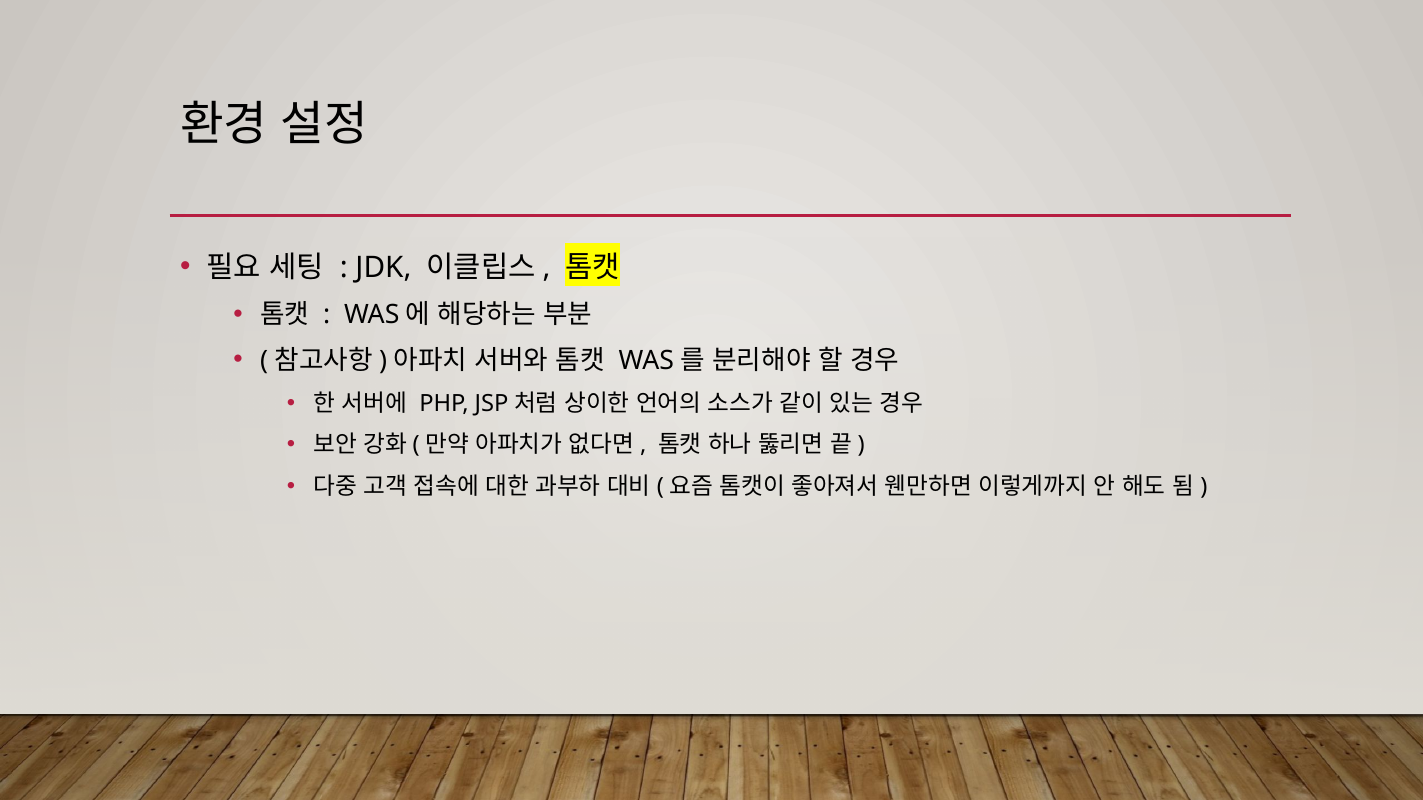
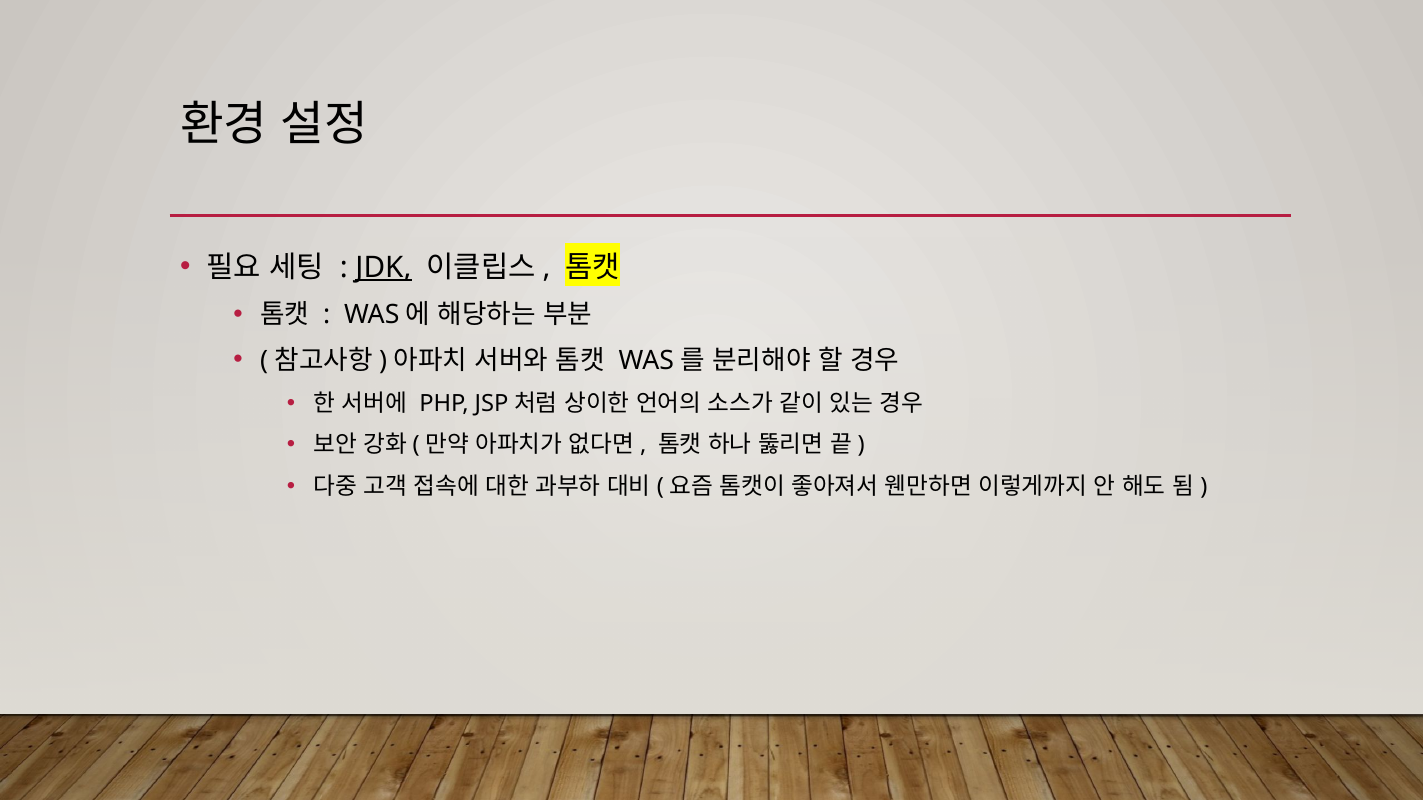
JDK underline: none -> present (384, 268)
